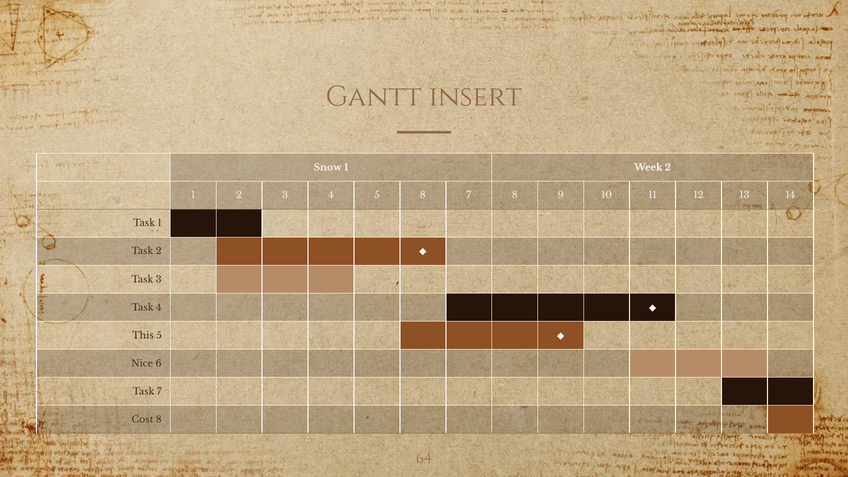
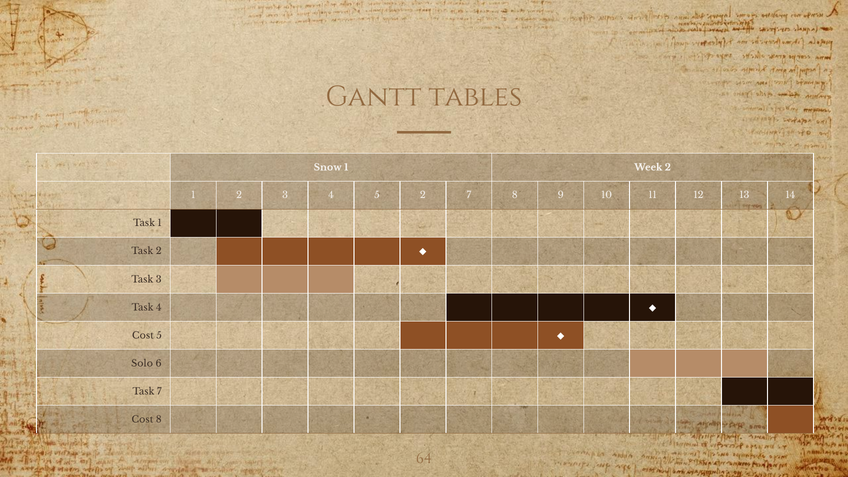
insert: insert -> tables (475, 96)
5 8: 8 -> 2 (423, 195)
This: This -> Cost (143, 335)
Nice: Nice -> Solo (142, 363)
